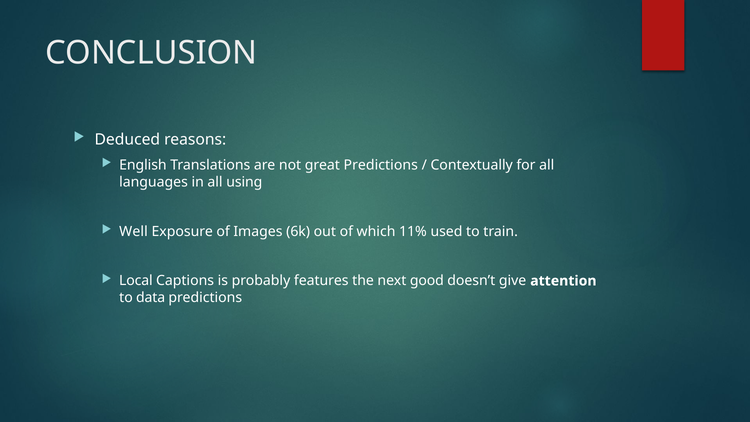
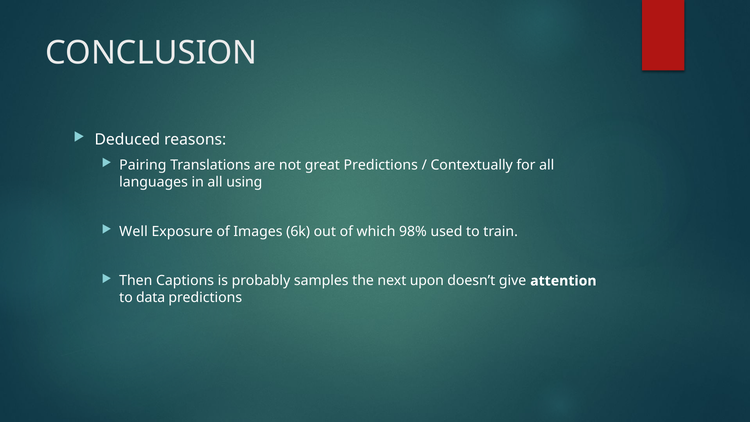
English: English -> Pairing (143, 165)
11%: 11% -> 98% (413, 231)
Local: Local -> Then (136, 281)
features: features -> samples (321, 281)
good: good -> upon (427, 281)
